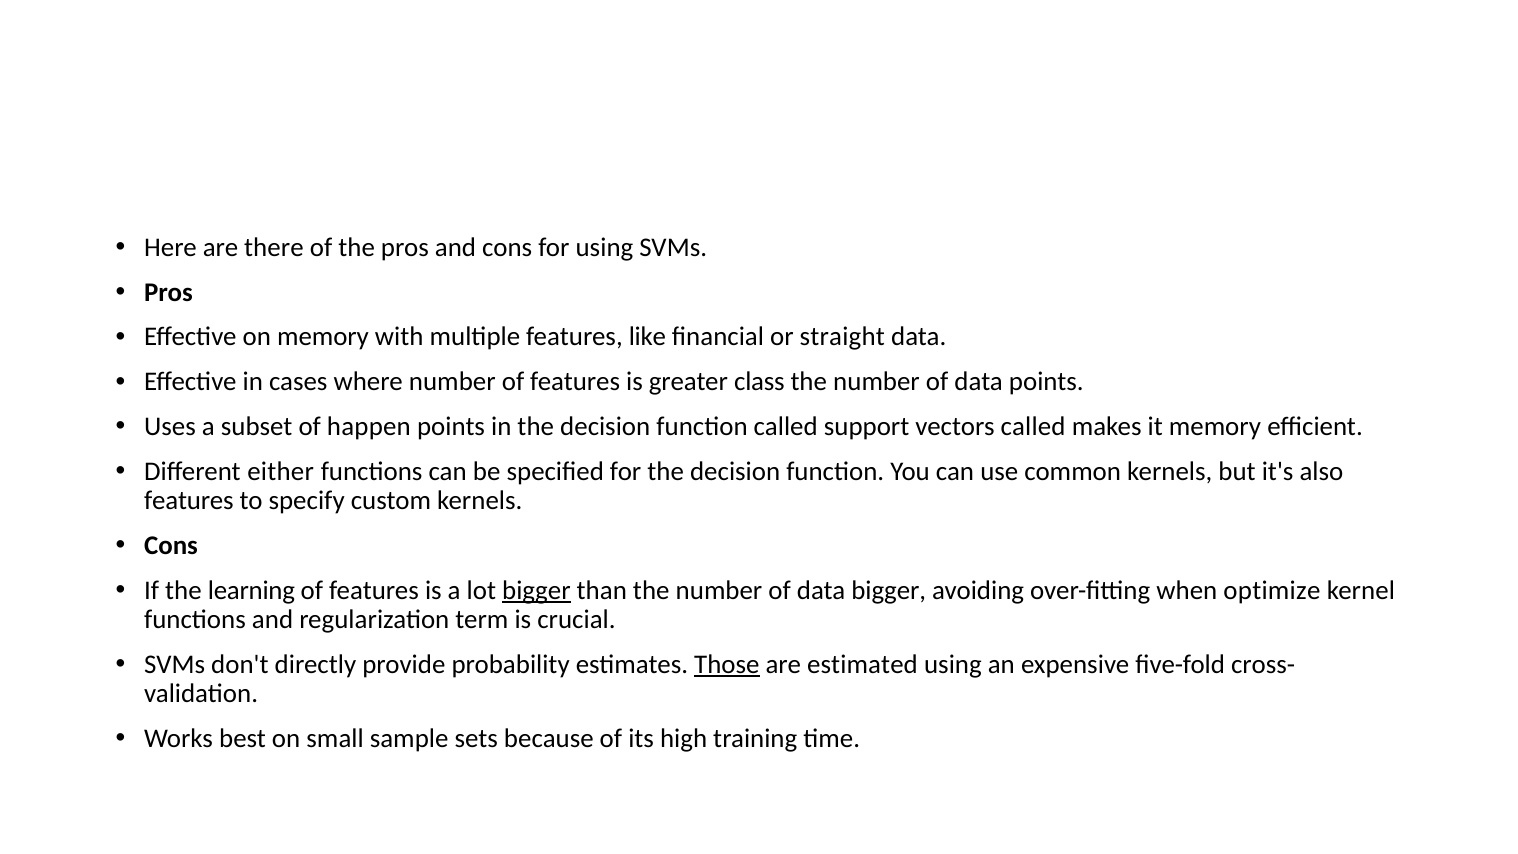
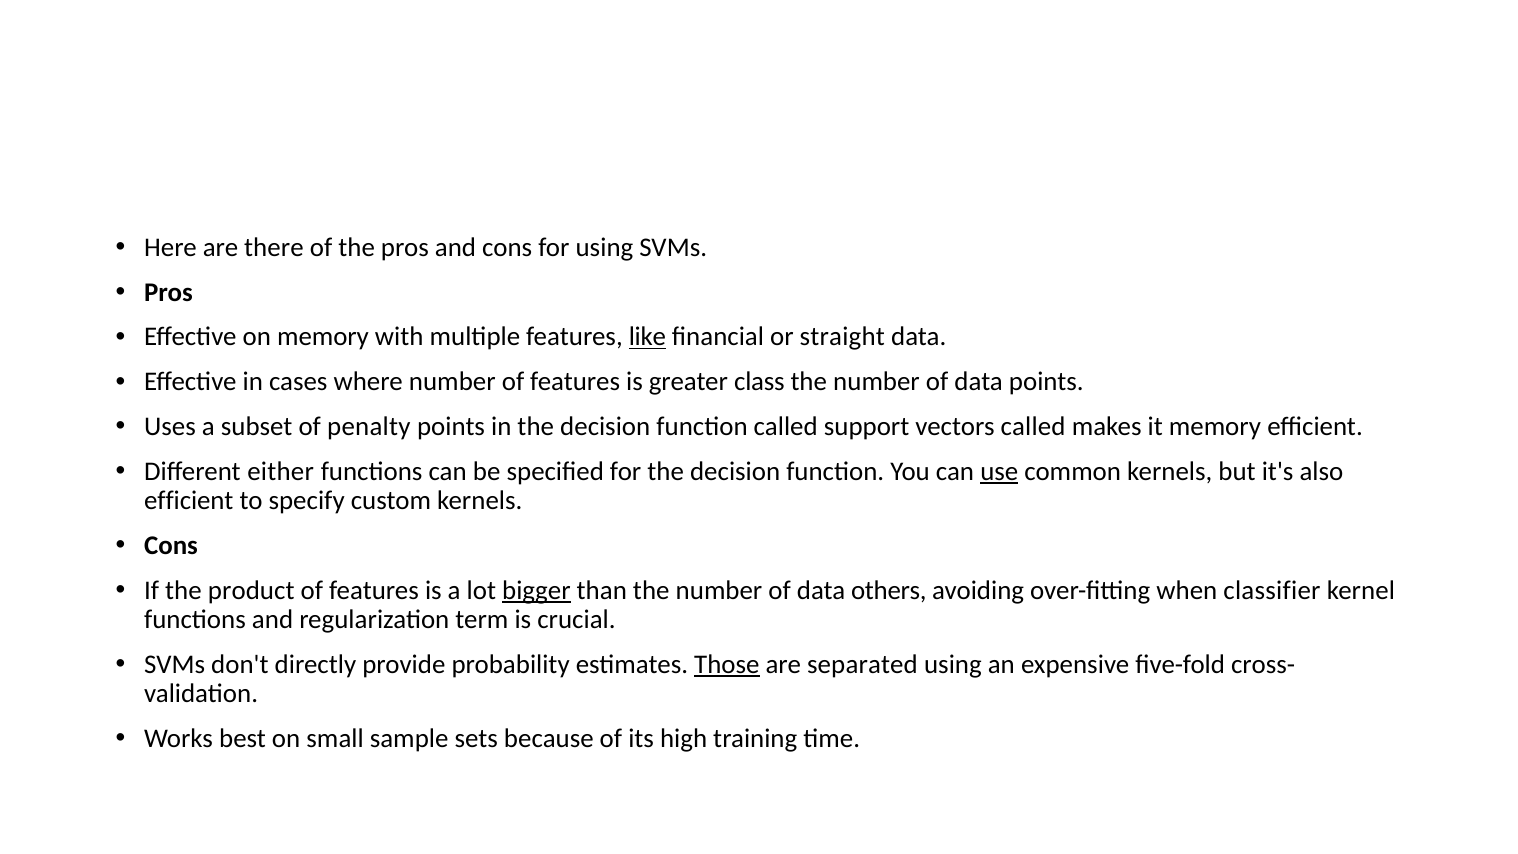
like underline: none -> present (647, 337)
happen: happen -> penalty (369, 427)
use underline: none -> present (999, 472)
features: features -> efficient (189, 501)
learning: learning -> product (251, 590)
data bigger: bigger -> others (889, 590)
optimize: optimize -> classifier (1272, 590)
estimated: estimated -> separated (862, 664)
